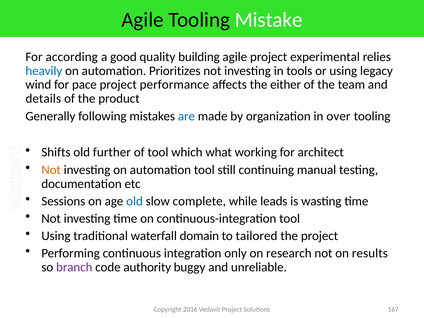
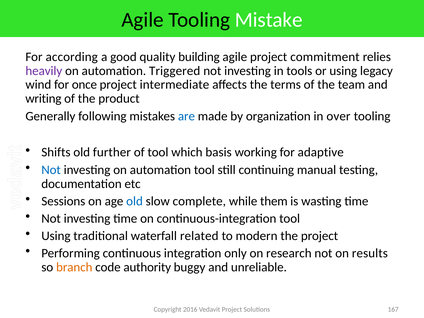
experimental: experimental -> commitment (325, 57)
heavily colour: blue -> purple (44, 71)
Prioritizes: Prioritizes -> Triggered (175, 71)
pace: pace -> once (84, 85)
performance: performance -> intermediate (174, 85)
either: either -> terms (286, 85)
details: details -> writing (43, 99)
what: what -> basis (219, 152)
architect: architect -> adaptive (321, 152)
Not colour: orange -> blue (51, 170)
leads: leads -> them (274, 201)
domain: domain -> related (199, 236)
tailored: tailored -> modern (257, 236)
branch colour: purple -> orange (74, 267)
